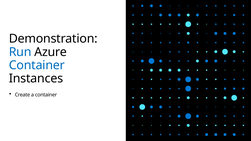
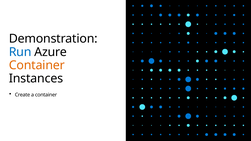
Container colour: blue -> orange (37, 65)
